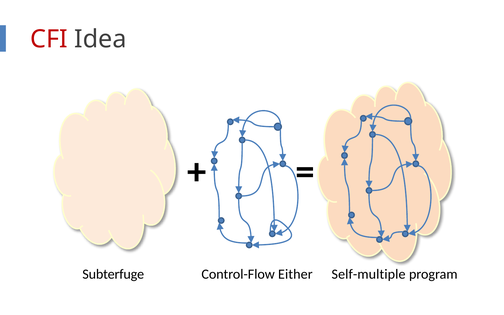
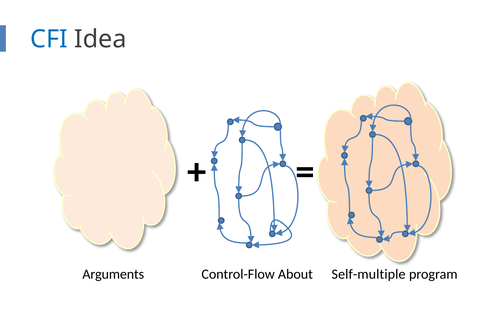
CFI colour: red -> blue (49, 39)
Subterfuge: Subterfuge -> Arguments (113, 274)
Either: Either -> About (295, 274)
